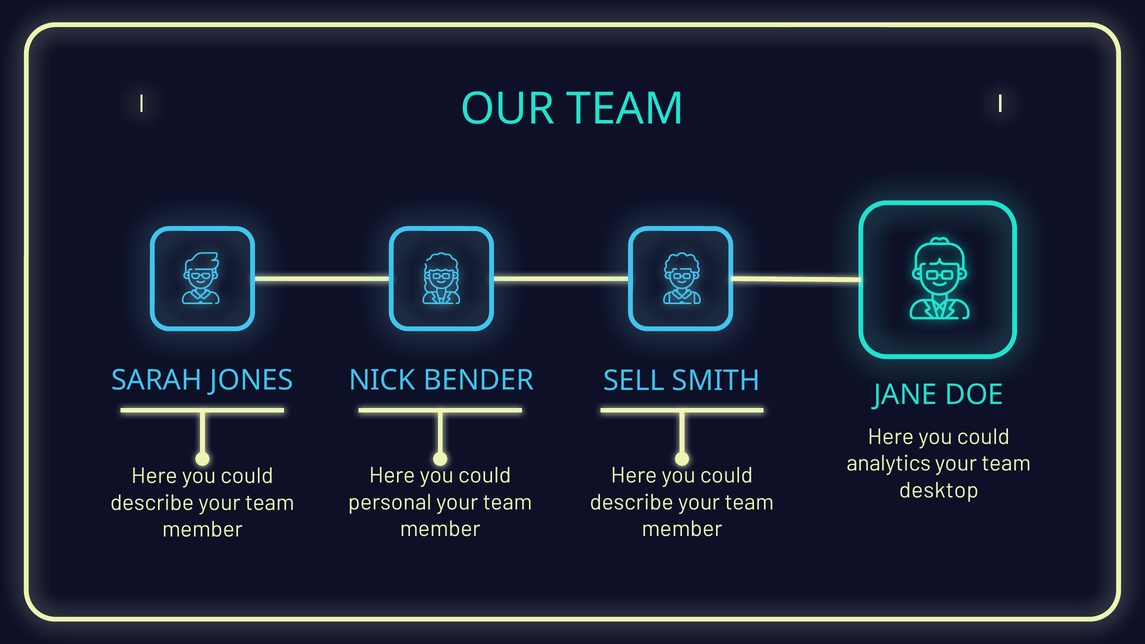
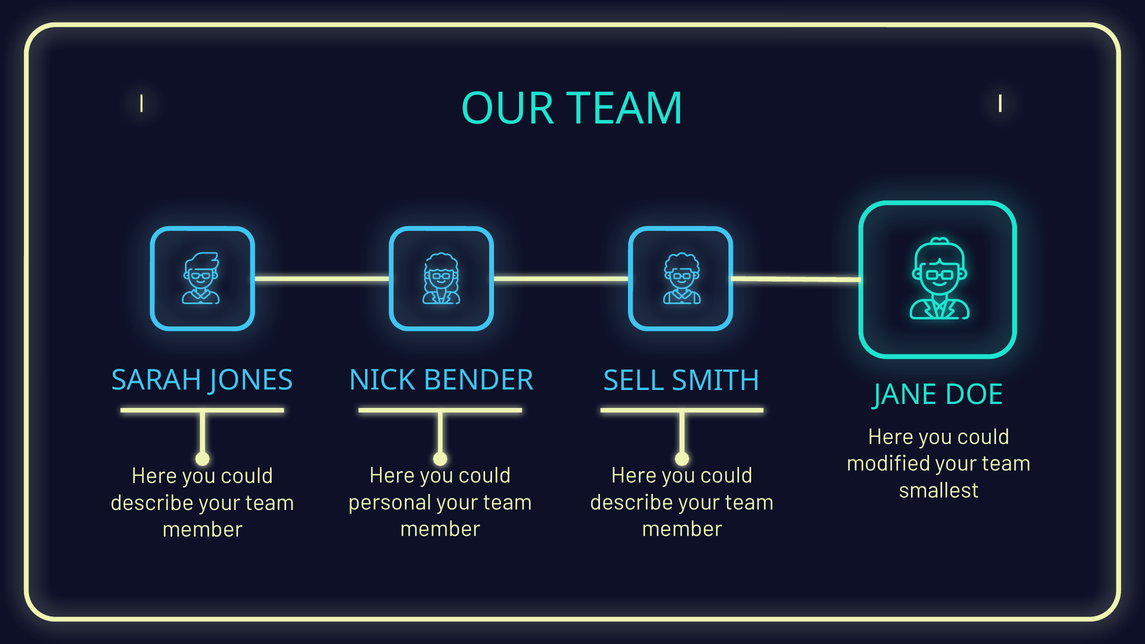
analytics: analytics -> modified (889, 463)
desktop: desktop -> smallest (939, 490)
